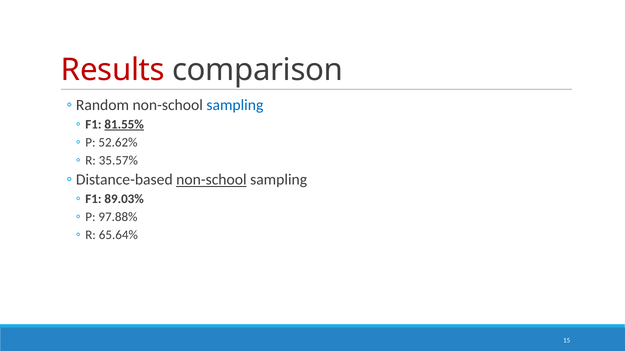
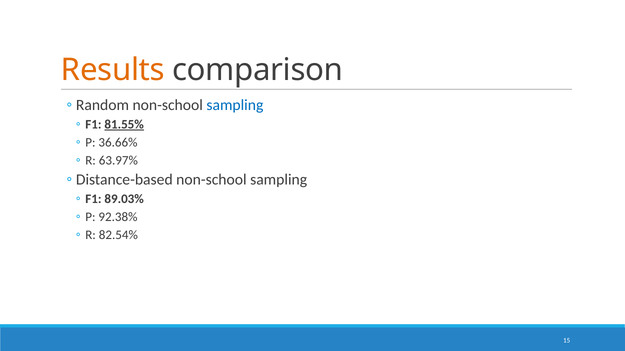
Results colour: red -> orange (113, 70)
52.62%: 52.62% -> 36.66% (118, 143)
35.57%: 35.57% -> 63.97% (118, 161)
non-school underline: present -> none (211, 180)
97.88%: 97.88% -> 92.38% (118, 217)
65.64%: 65.64% -> 82.54% (118, 235)
